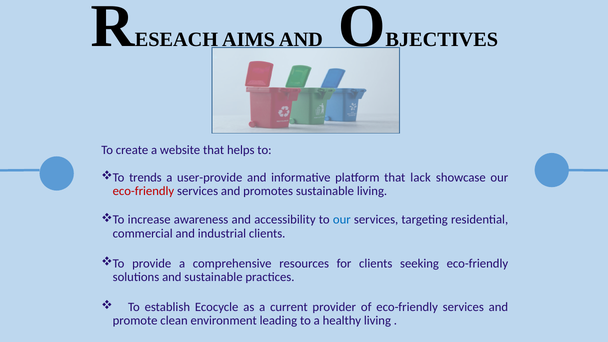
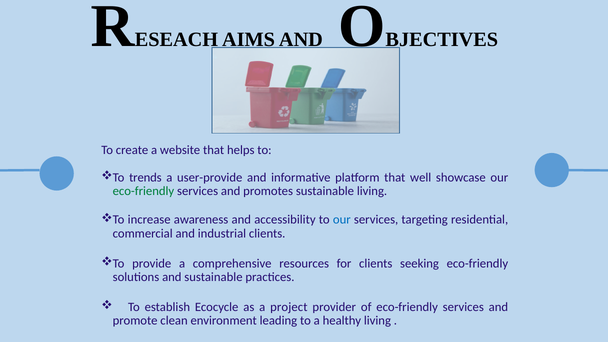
lack: lack -> well (421, 178)
eco-friendly colour: red -> green (143, 191)
current: current -> project (289, 307)
